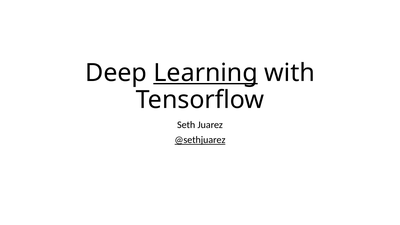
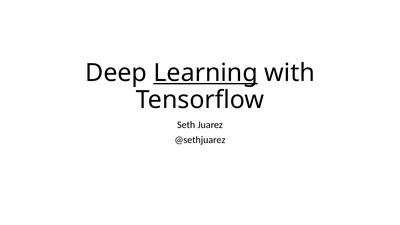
@sethjuarez underline: present -> none (200, 140)
